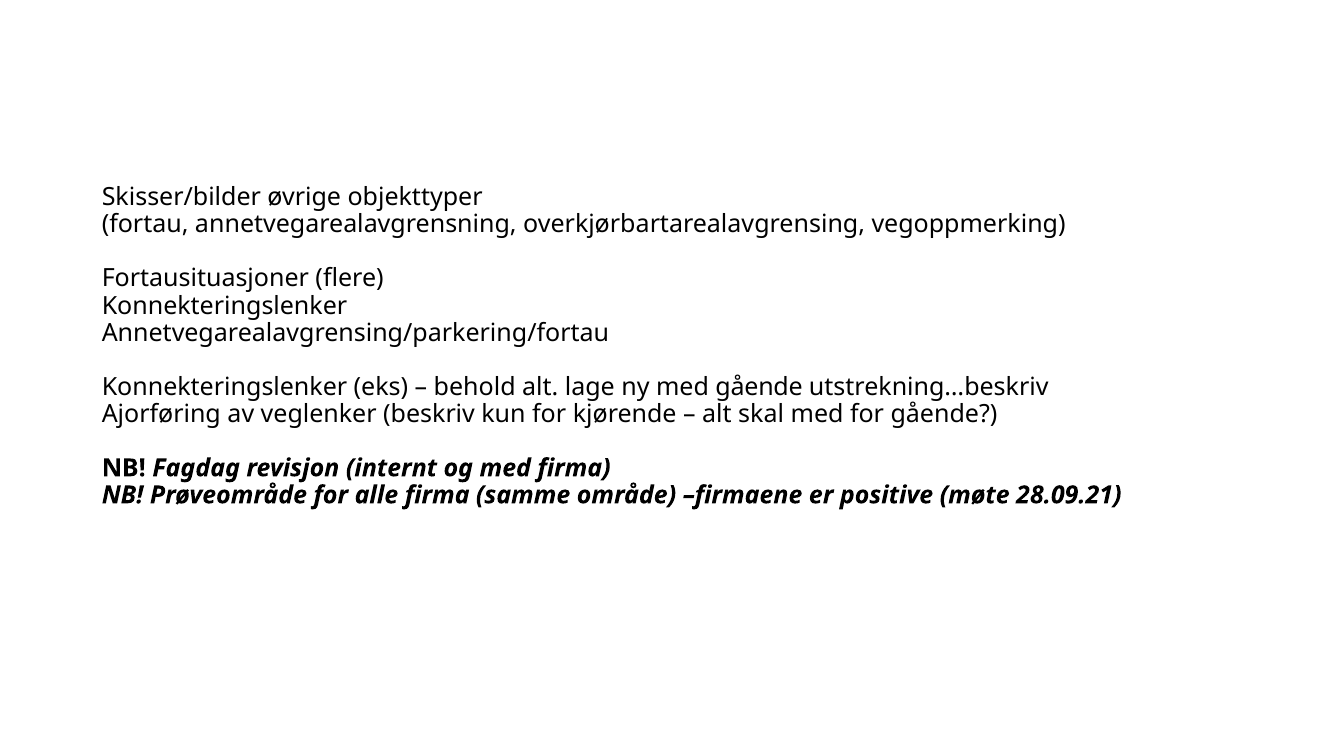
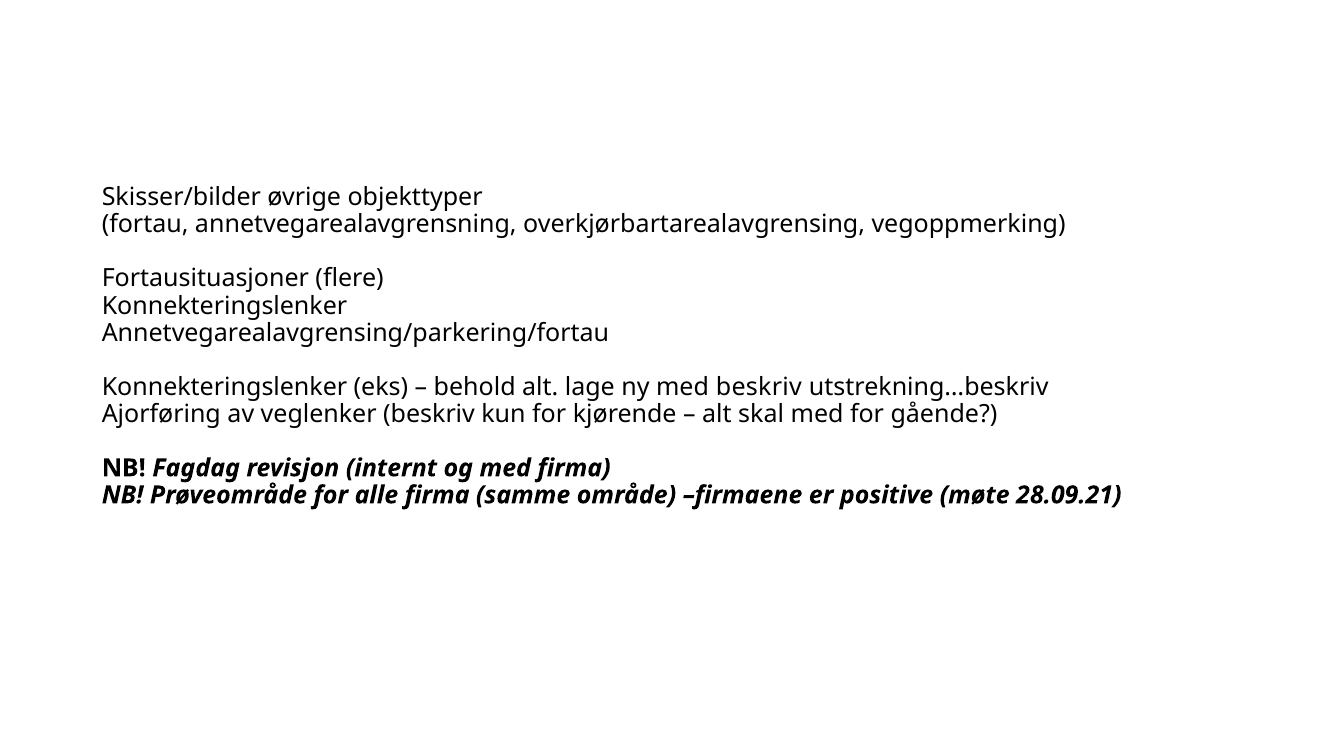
med gående: gående -> beskriv (759, 387)
